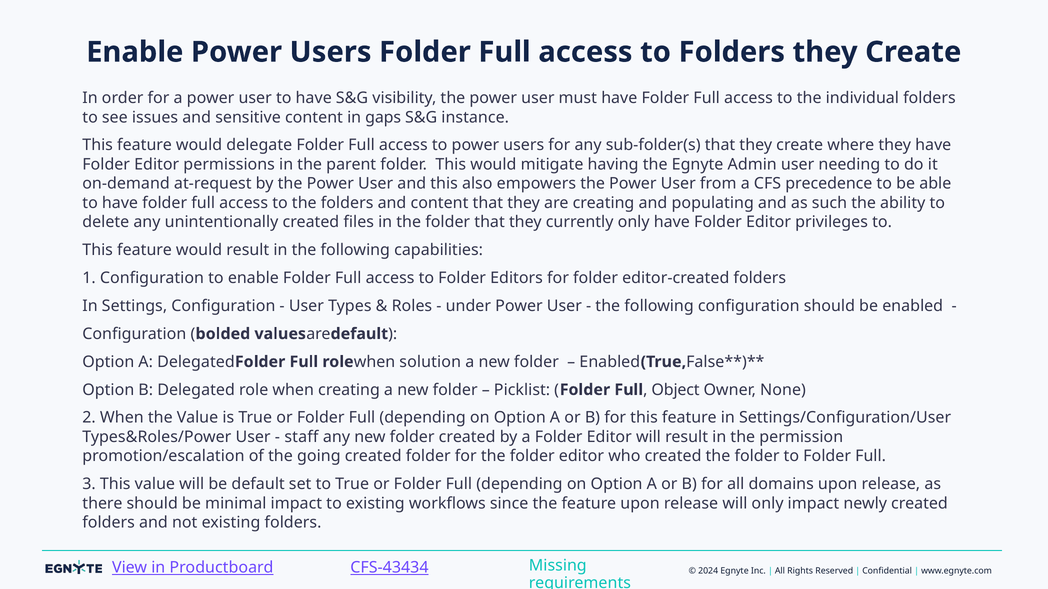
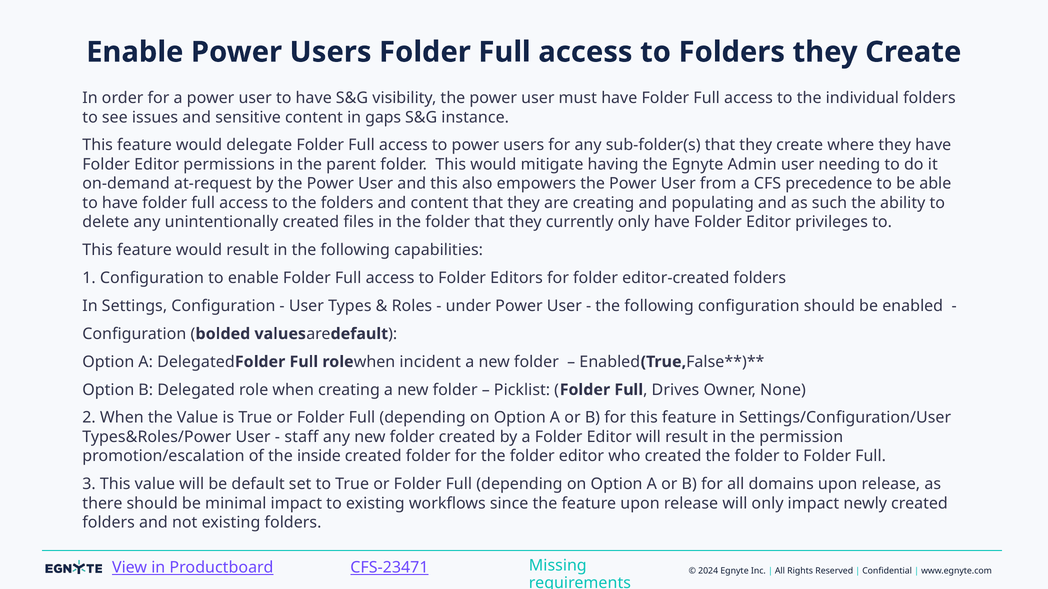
solution: solution -> incident (430, 362)
Object: Object -> Drives (675, 390)
going: going -> inside (319, 456)
CFS-43434: CFS-43434 -> CFS-23471 (389, 568)
